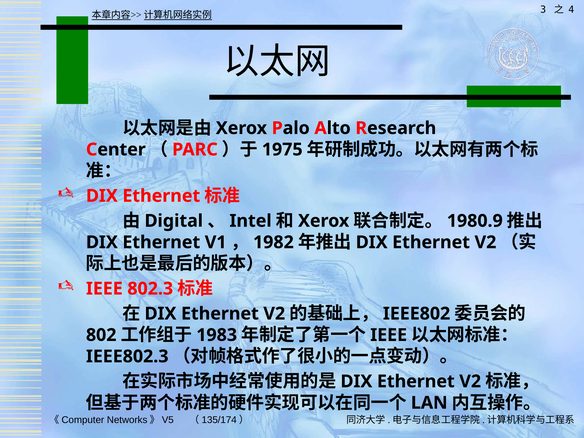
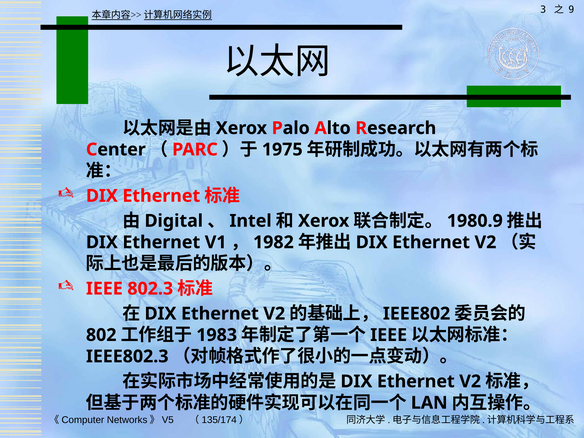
4: 4 -> 9 (571, 9)
